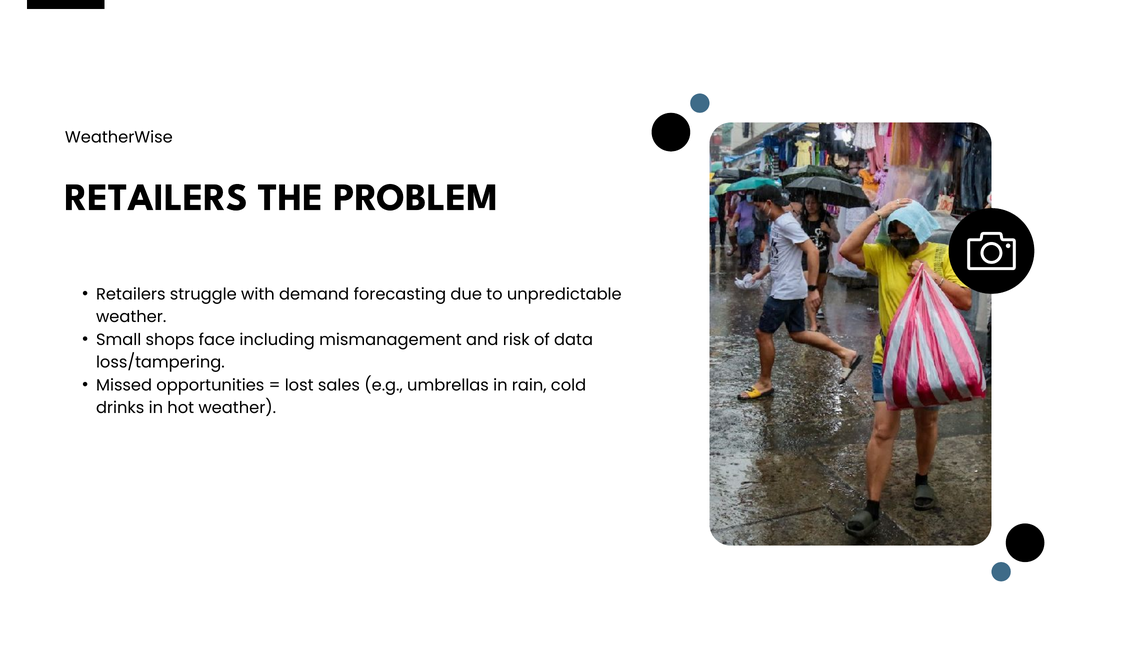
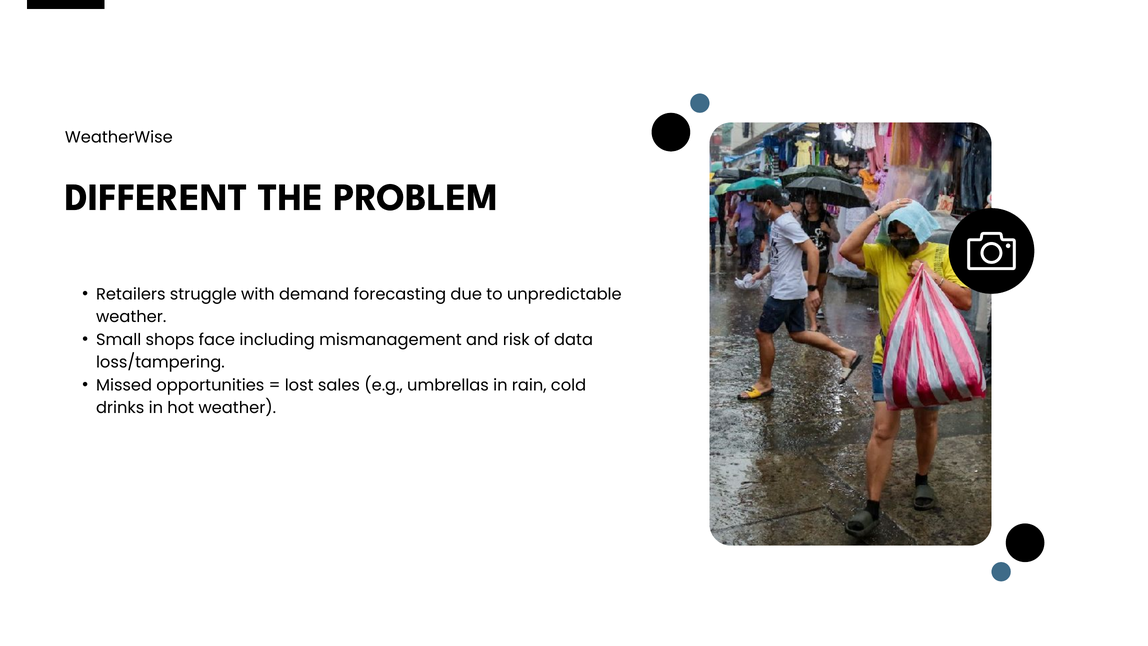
RETAILERS: RETAILERS -> DIFFERENT (156, 197)
